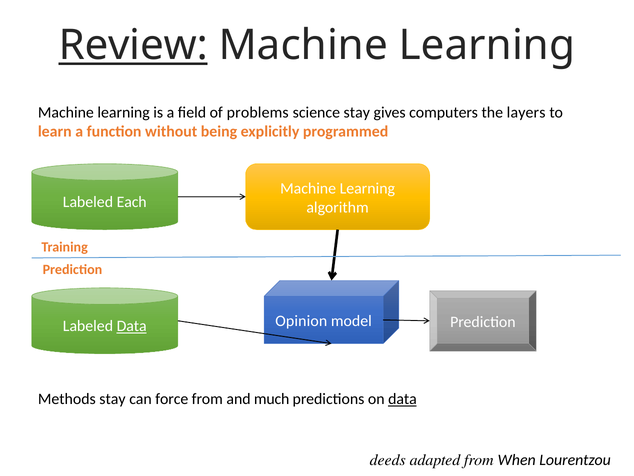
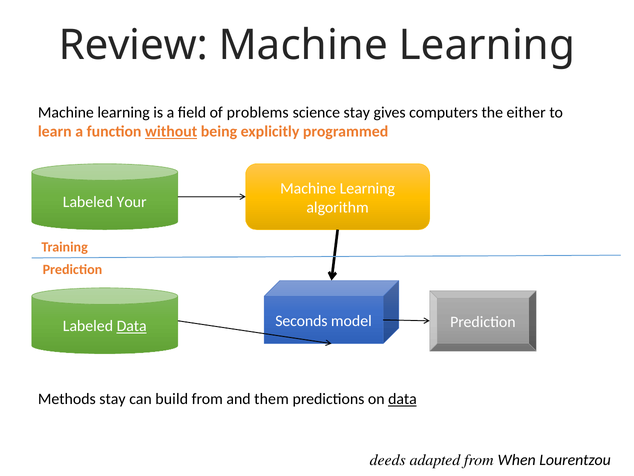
Review underline: present -> none (133, 45)
layers: layers -> either (526, 113)
without underline: none -> present (171, 132)
Each: Each -> Your (132, 202)
Opinion: Opinion -> Seconds (301, 321)
force: force -> build (172, 399)
much: much -> them (271, 399)
